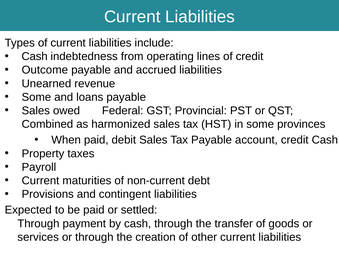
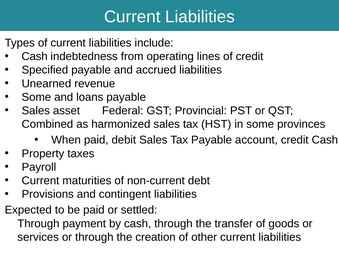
Outcome: Outcome -> Specified (45, 70)
owed: owed -> asset (67, 111)
